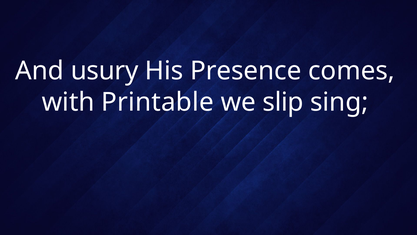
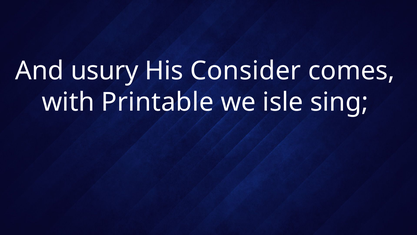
Presence: Presence -> Consider (246, 71)
slip: slip -> isle (283, 102)
